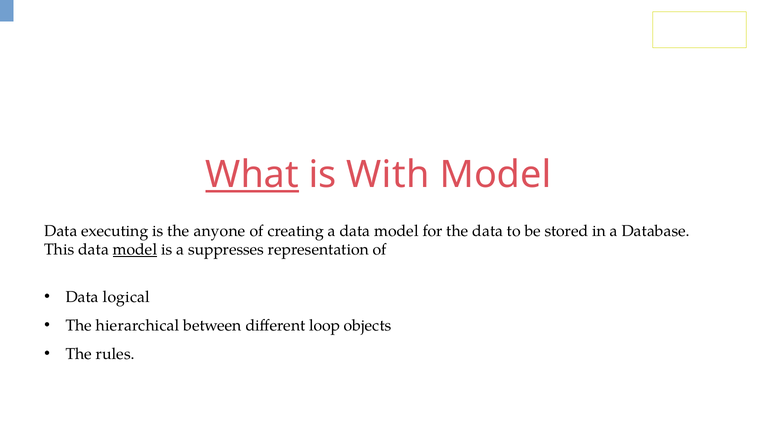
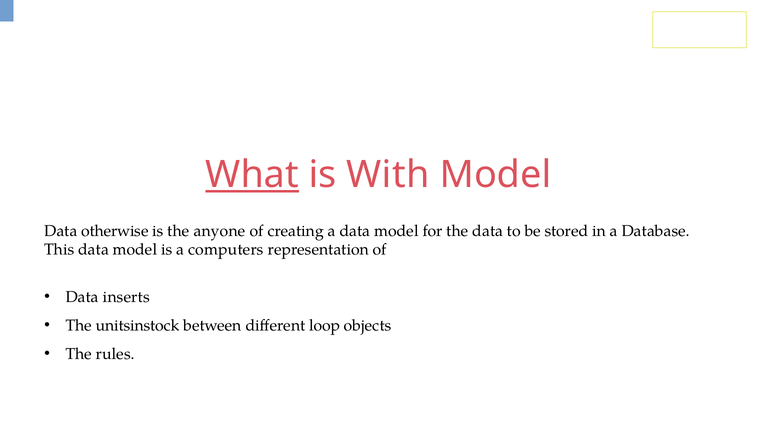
executing: executing -> otherwise (115, 231)
model underline: present -> none (135, 250)
suppresses: suppresses -> computers (226, 250)
logical: logical -> inserts (126, 297)
hierarchical: hierarchical -> unitsinstock (138, 325)
